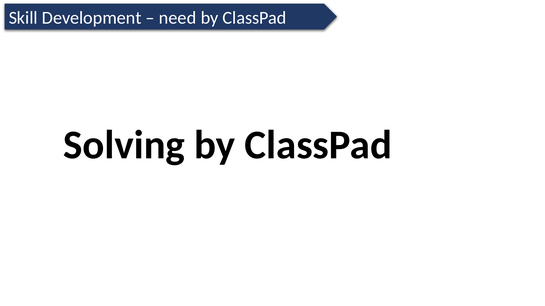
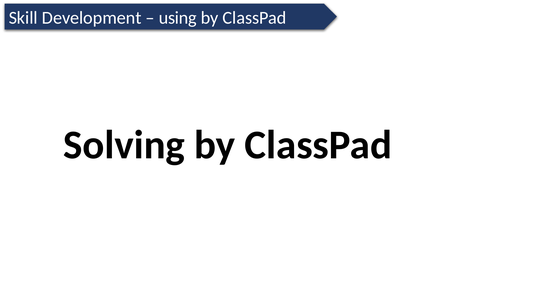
need: need -> using (178, 18)
